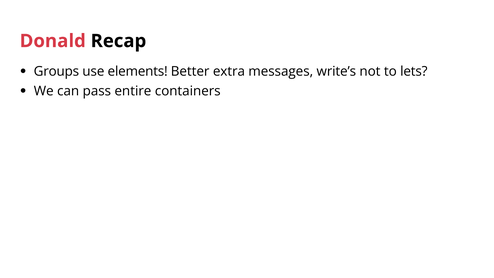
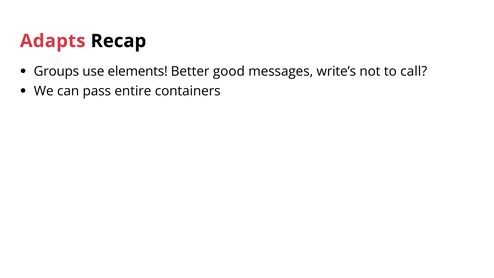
Donald: Donald -> Adapts (53, 41)
extra: extra -> good (229, 71)
lets: lets -> call (414, 71)
